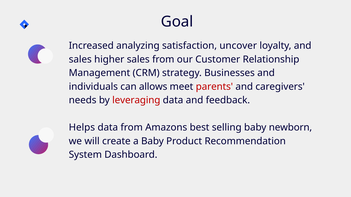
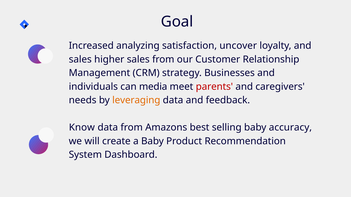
allows: allows -> media (153, 87)
leveraging colour: red -> orange (136, 100)
Helps: Helps -> Know (82, 128)
newborn: newborn -> accuracy (290, 128)
